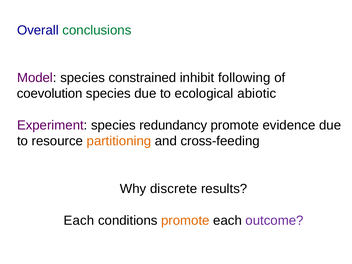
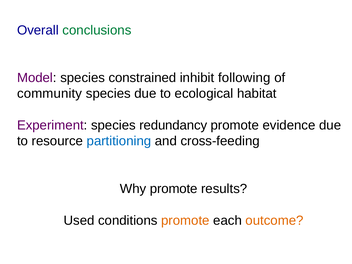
coevolution: coevolution -> community (50, 94)
abiotic: abiotic -> habitat (257, 94)
partitioning colour: orange -> blue (119, 141)
Why discrete: discrete -> promote (174, 189)
Each: Each -> Used (79, 220)
outcome colour: purple -> orange (274, 220)
